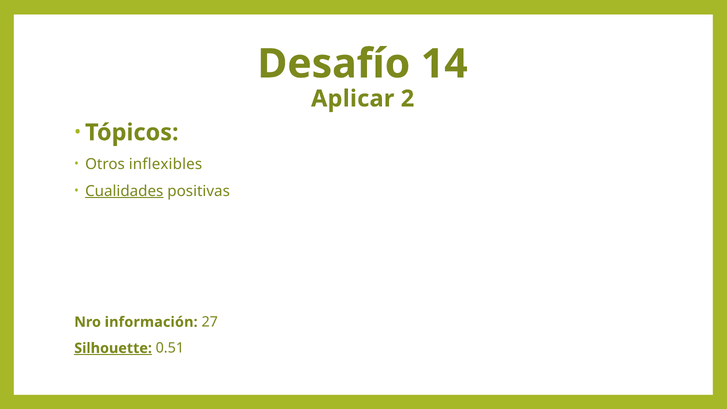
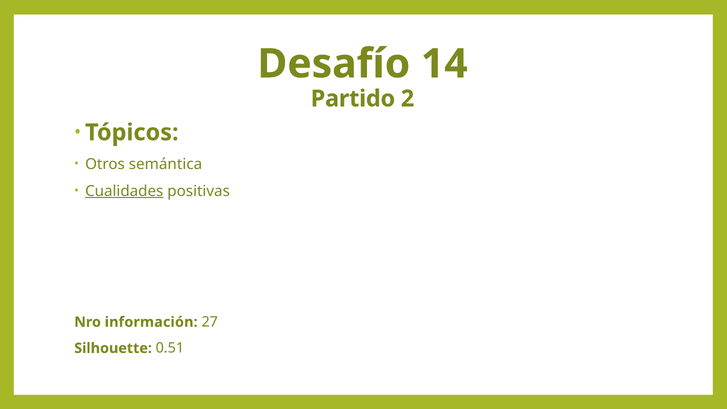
Aplicar: Aplicar -> Partido (353, 99)
inflexibles: inflexibles -> semántica (165, 164)
Silhouette underline: present -> none (113, 348)
